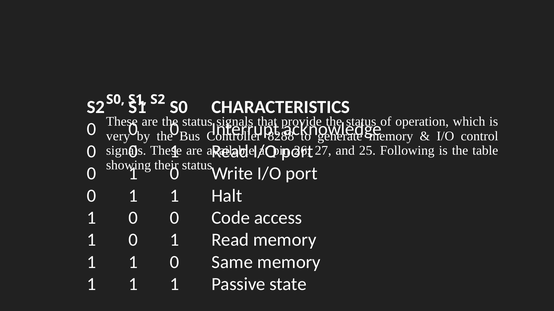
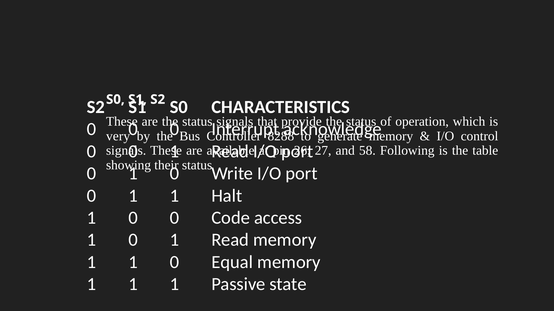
25: 25 -> 58 (367, 151)
Same: Same -> Equal (232, 262)
